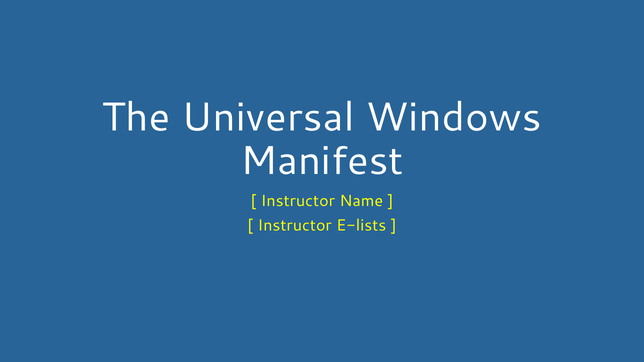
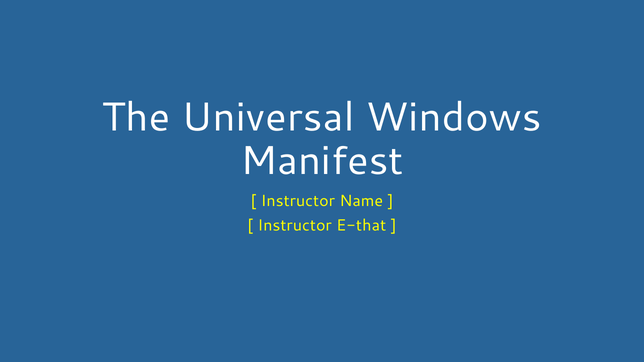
E-lists: E-lists -> E-that (361, 225)
